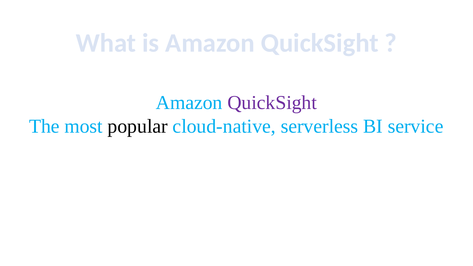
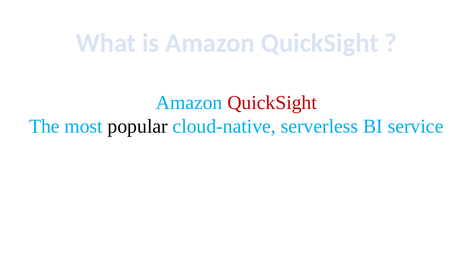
QuickSight colour: purple -> red (272, 103)
